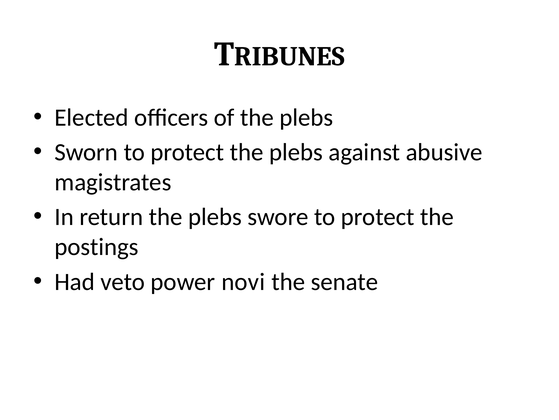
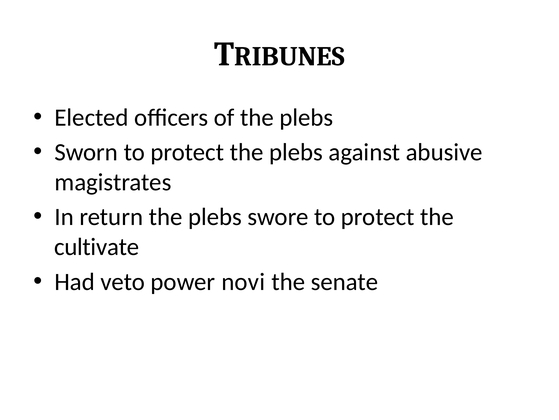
postings: postings -> cultivate (97, 246)
